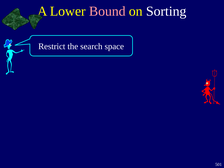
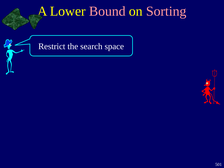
Sorting colour: white -> pink (166, 11)
